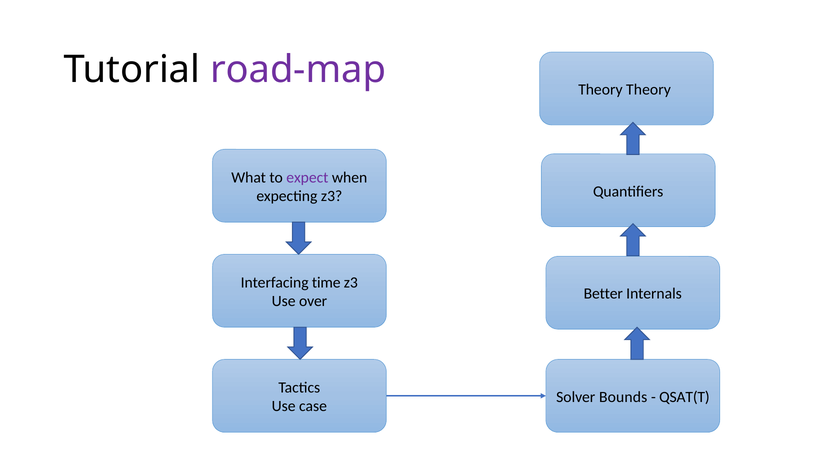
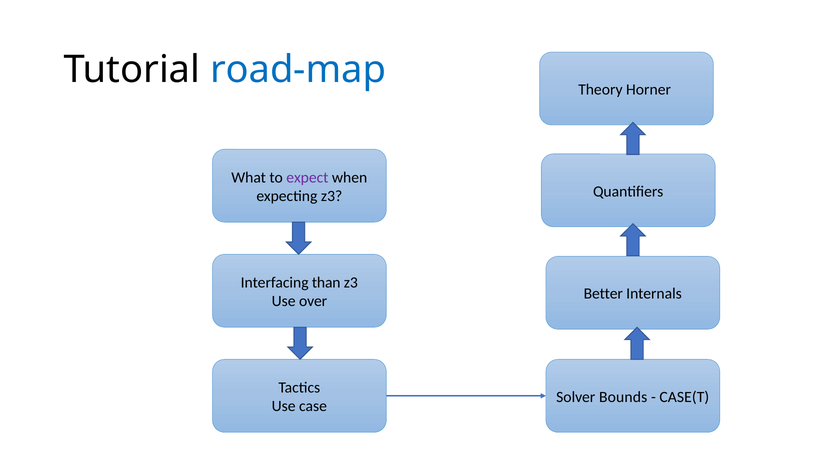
road-map colour: purple -> blue (298, 70)
Theory Theory: Theory -> Horner (649, 90)
time: time -> than (326, 283)
QSAT(T: QSAT(T -> CASE(T (684, 397)
